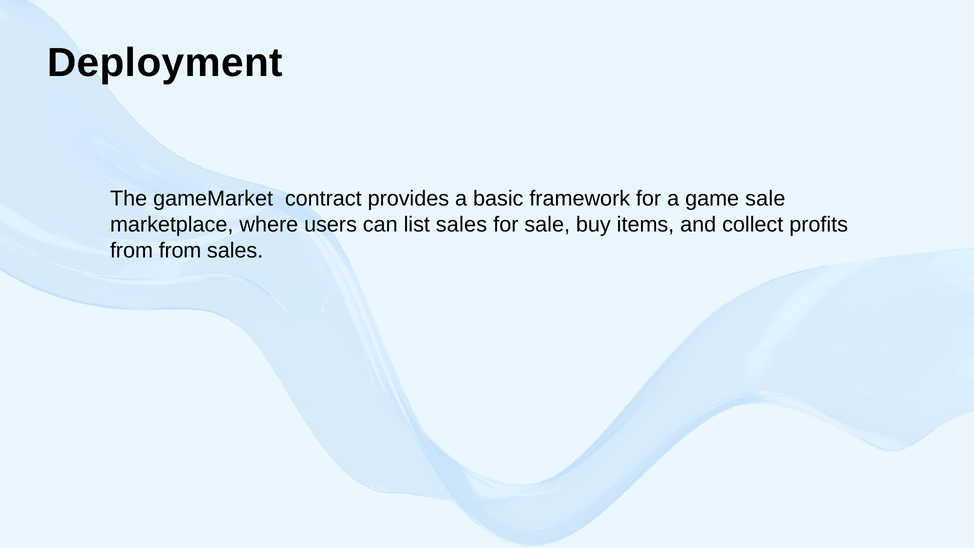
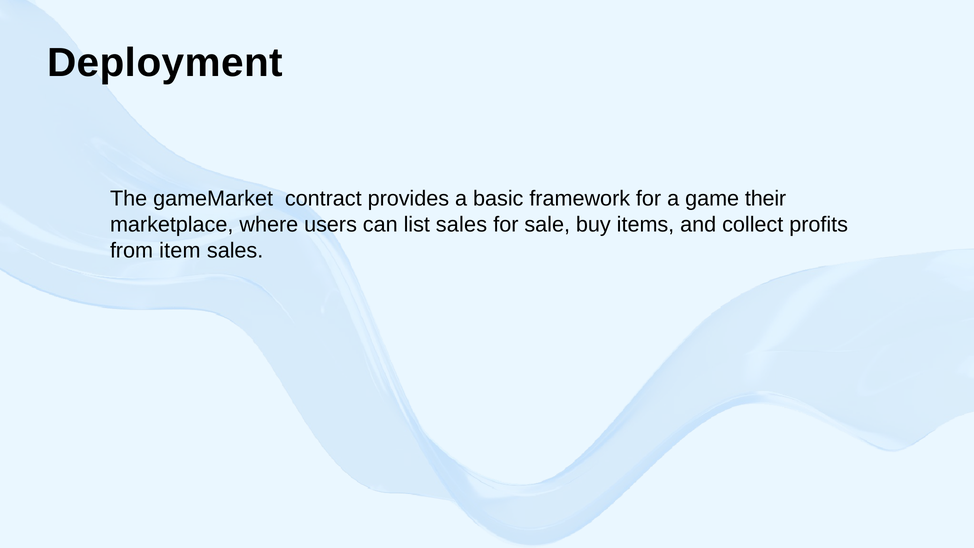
game sale: sale -> their (766, 199)
from from: from -> item (180, 251)
